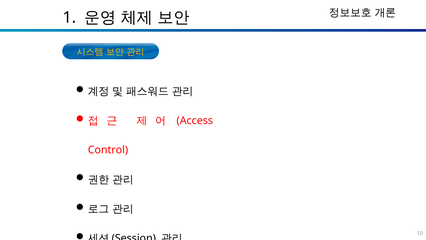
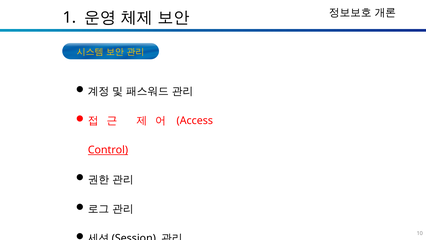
Control underline: none -> present (108, 150)
